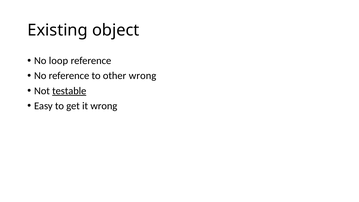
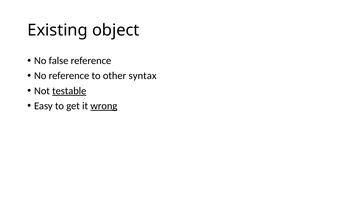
loop: loop -> false (59, 61)
other wrong: wrong -> syntax (143, 76)
wrong underline: none -> present (104, 106)
